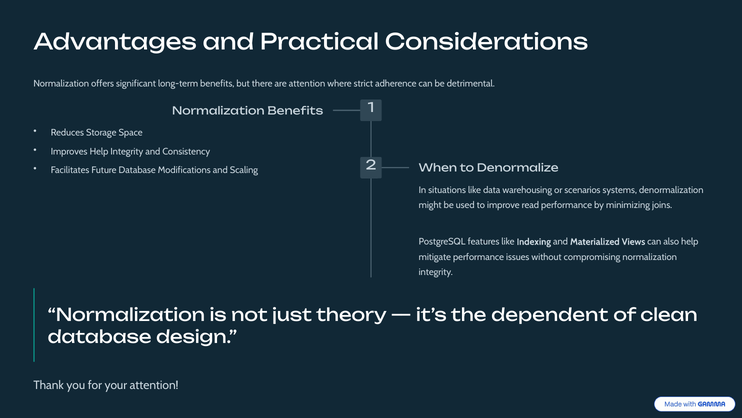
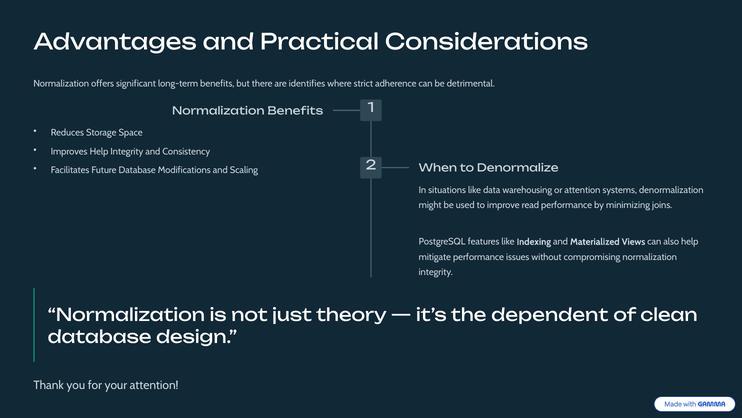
are attention: attention -> identifies (307, 84)
or scenarios: scenarios -> attention (582, 190)
